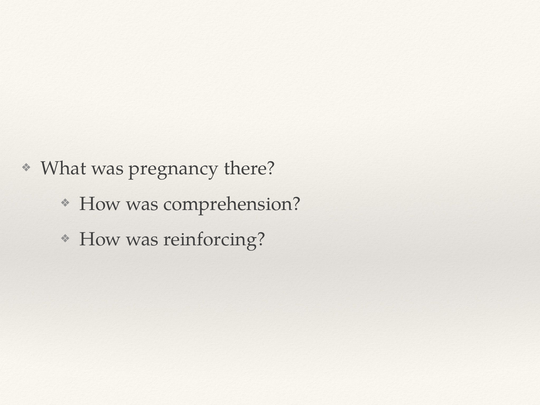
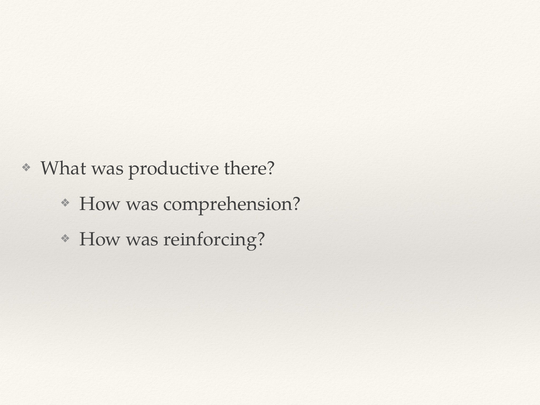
pregnancy: pregnancy -> productive (174, 168)
